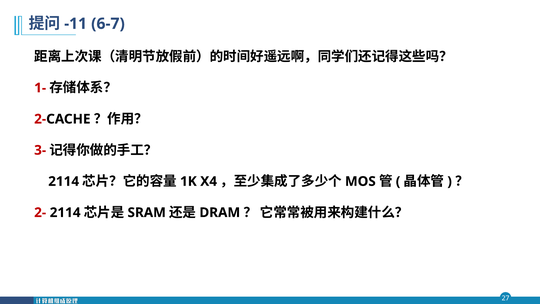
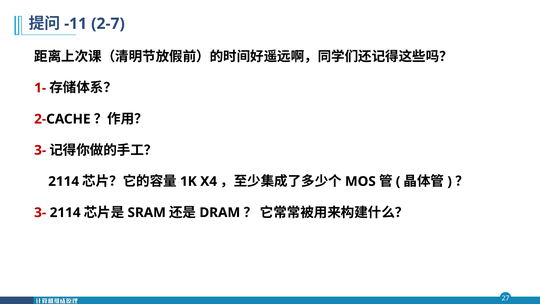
6-7: 6-7 -> 2-7 (108, 24)
2-: 2- -> 3- (40, 212)
